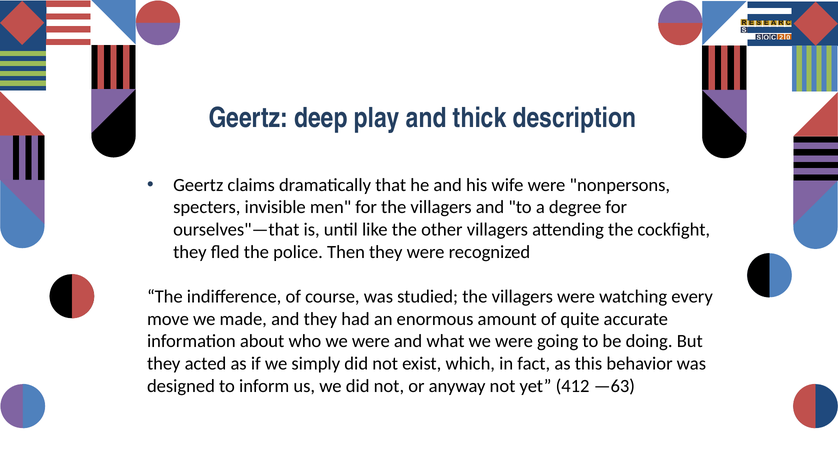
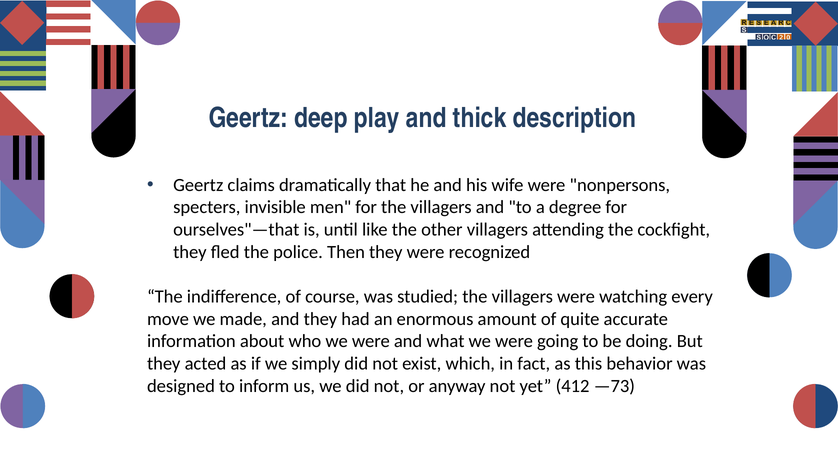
—63: —63 -> —73 (614, 386)
